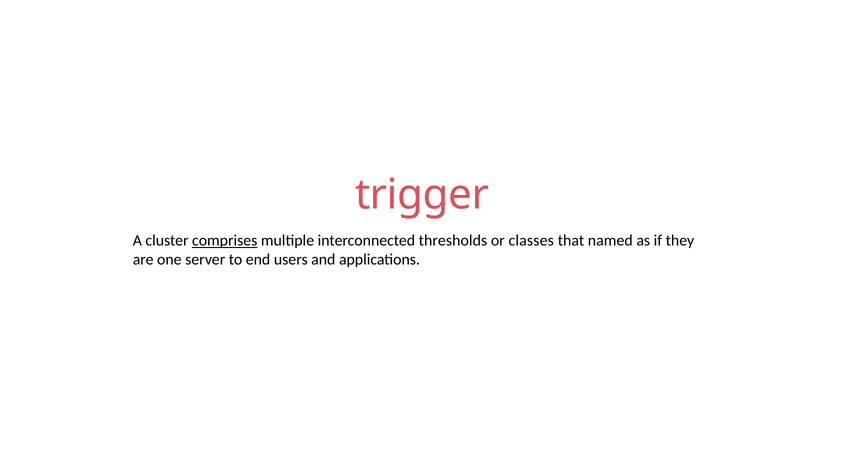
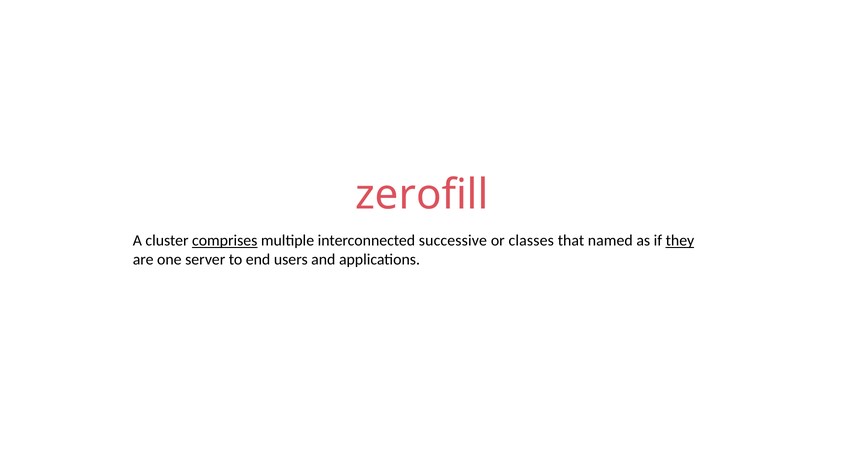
trigger: trigger -> zerofill (422, 195)
thresholds: thresholds -> successive (453, 241)
they underline: none -> present (680, 241)
